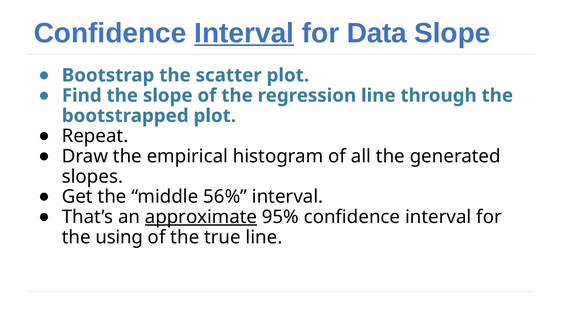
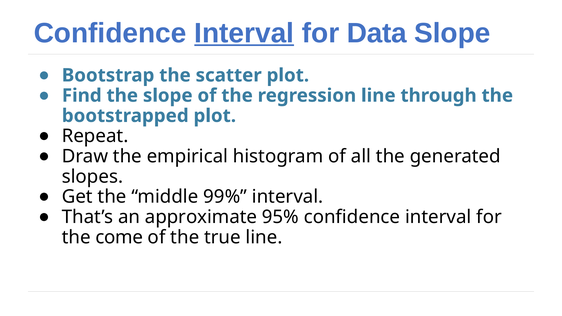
56%: 56% -> 99% (225, 197)
approximate underline: present -> none (201, 217)
using: using -> come (119, 237)
